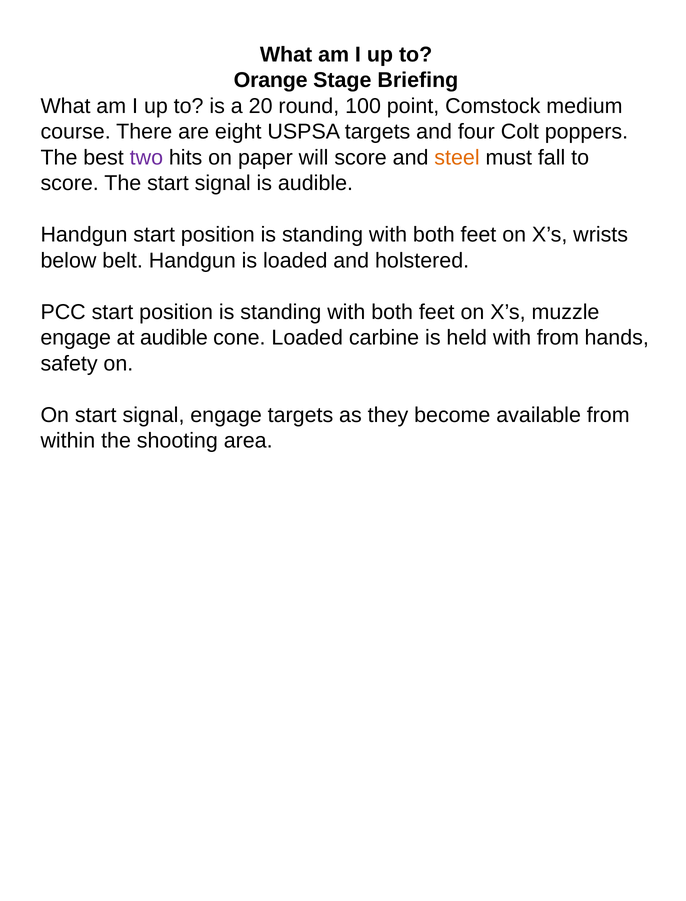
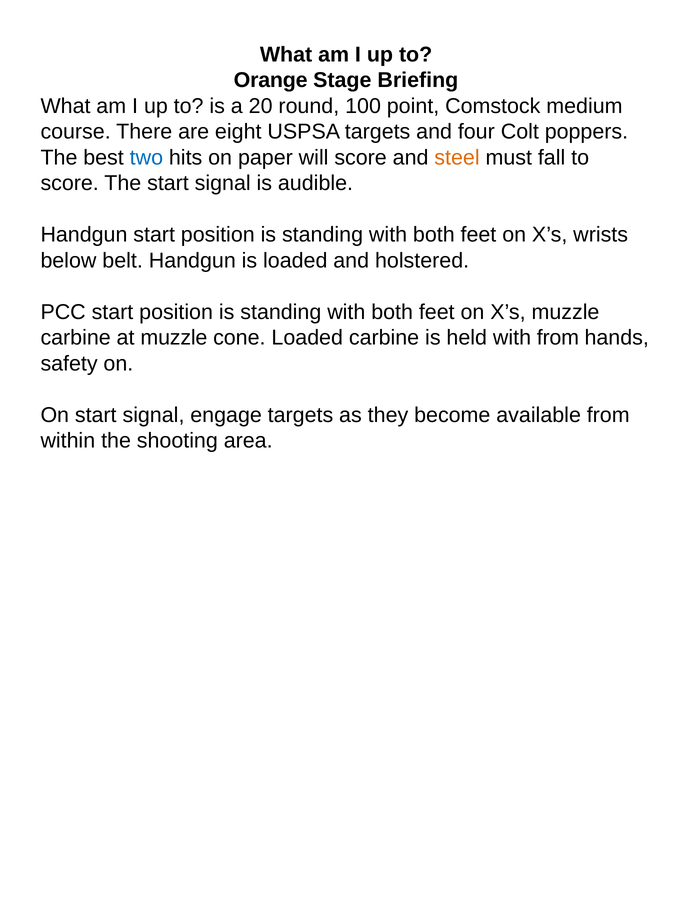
two colour: purple -> blue (146, 158)
engage: engage -> carbine (76, 338)
at audible: audible -> muzzle (174, 338)
